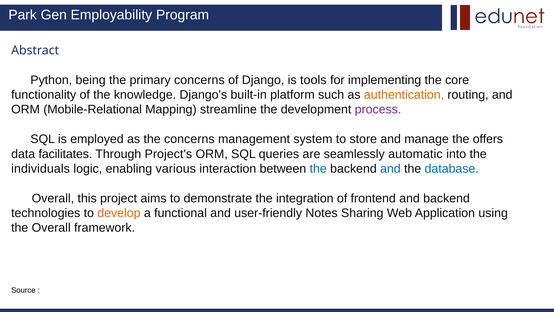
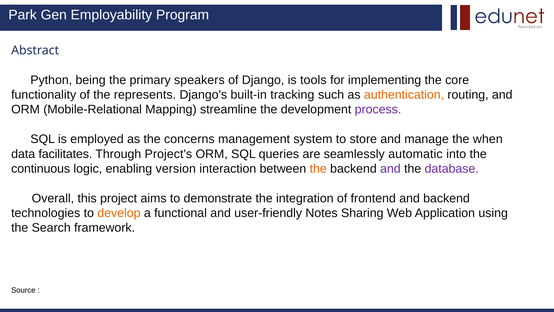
primary concerns: concerns -> speakers (199, 80)
knowledge: knowledge -> represents (145, 95)
platform: platform -> tracking (292, 95)
offers: offers -> when (488, 139)
individuals: individuals -> continuous (41, 169)
various: various -> version (176, 169)
the colour: blue -> orange (318, 169)
and colour: blue -> purple (390, 169)
database colour: blue -> purple (452, 169)
the Overall: Overall -> Search (51, 228)
